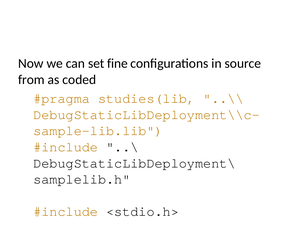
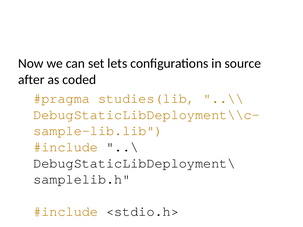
fine: fine -> lets (117, 64)
from: from -> after (31, 80)
